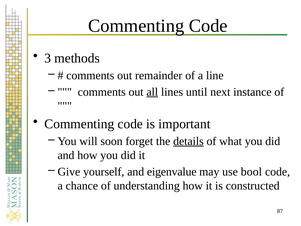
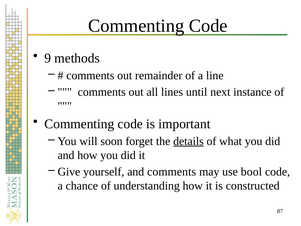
3: 3 -> 9 (48, 58)
all underline: present -> none (152, 92)
and eigenvalue: eigenvalue -> comments (172, 171)
